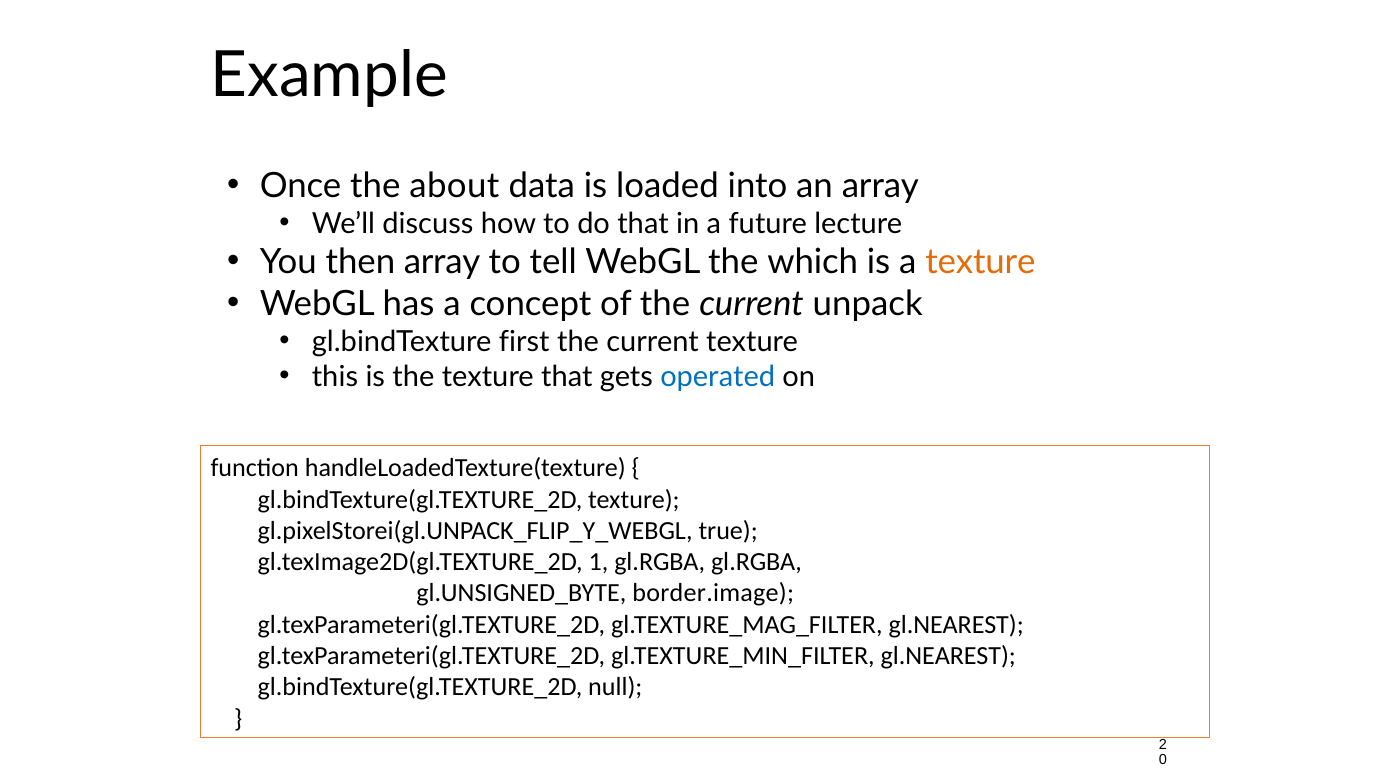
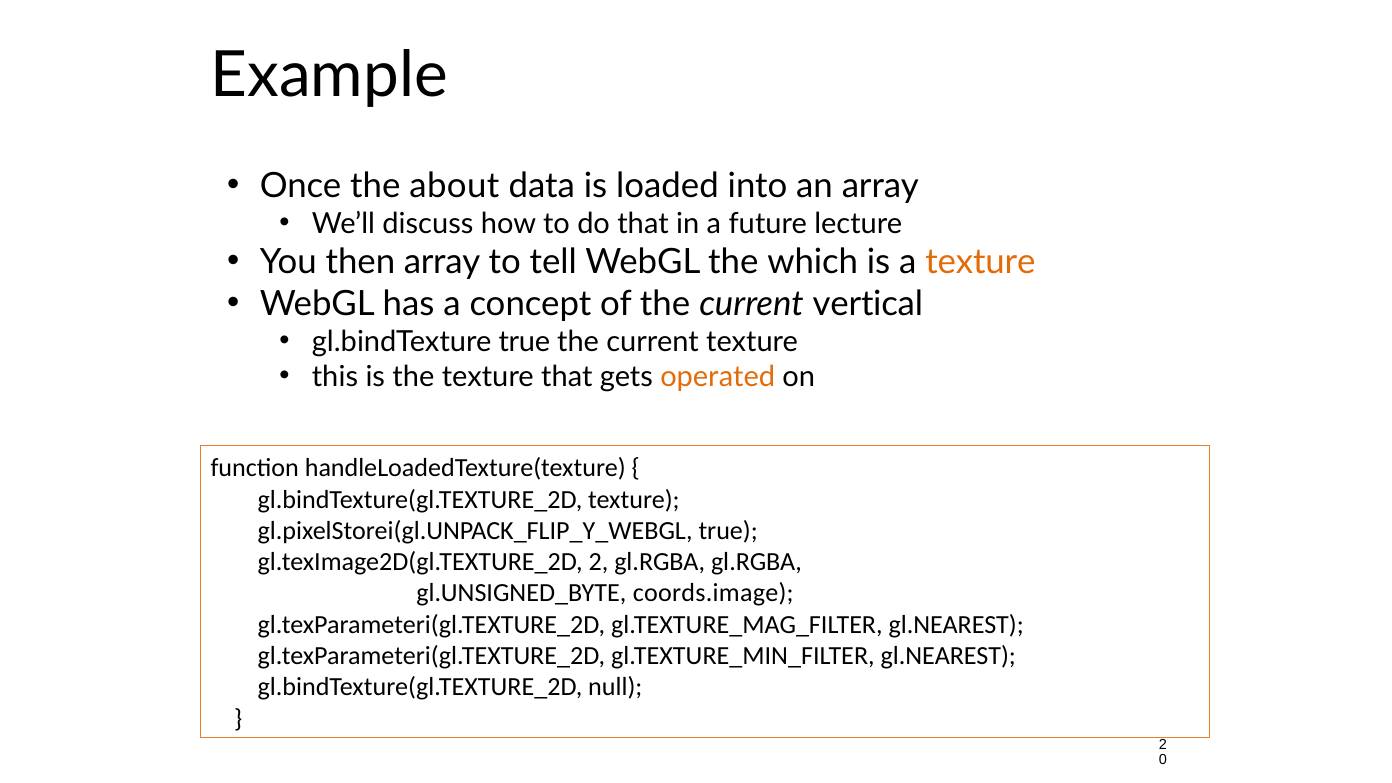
unpack: unpack -> vertical (868, 304)
gl.bindTexture first: first -> true (524, 342)
operated colour: blue -> orange (718, 377)
gl.texImage2D(gl.TEXTURE_2D 1: 1 -> 2 (598, 562)
border.image: border.image -> coords.image (713, 593)
